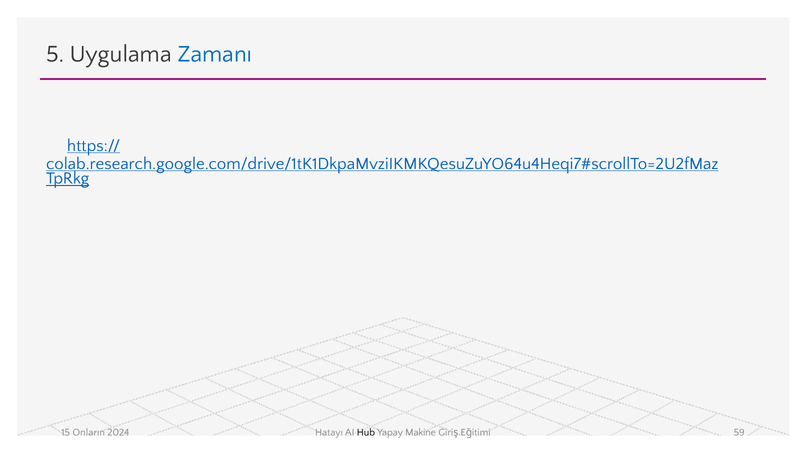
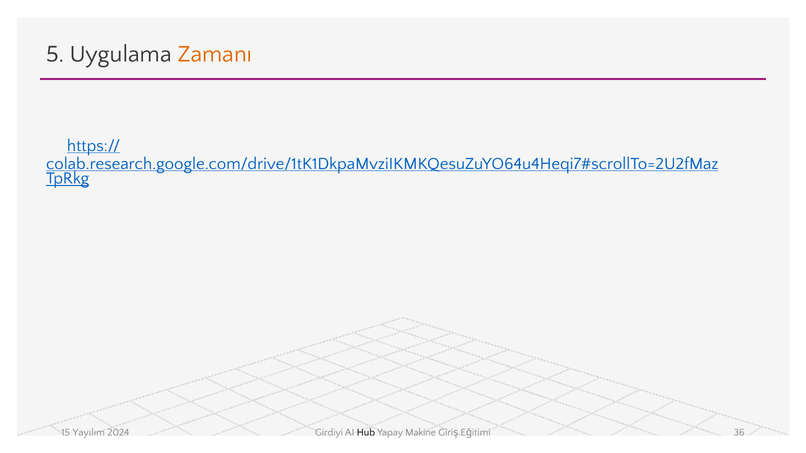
Zamanı colour: blue -> orange (215, 54)
Onların: Onların -> Yayılım (89, 433)
Hatayı: Hatayı -> Girdiyi (329, 433)
59: 59 -> 36 (739, 433)
